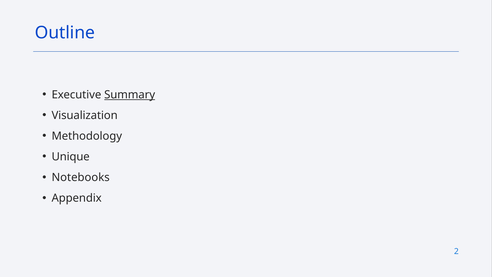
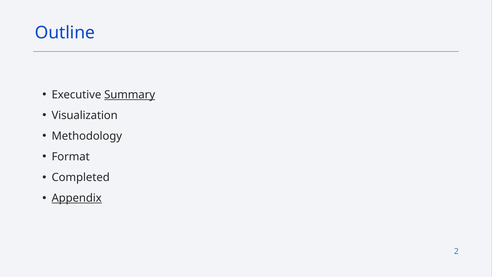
Unique: Unique -> Format (71, 157)
Notebooks: Notebooks -> Completed (81, 177)
Appendix underline: none -> present (77, 198)
